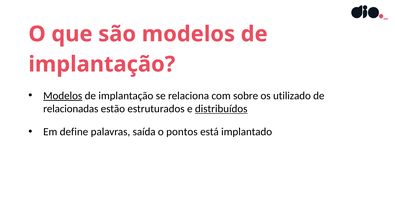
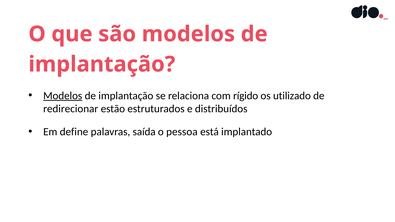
sobre: sobre -> rígido (246, 96)
relacionadas: relacionadas -> redirecionar (71, 109)
distribuídos underline: present -> none (221, 109)
pontos: pontos -> pessoa (182, 132)
